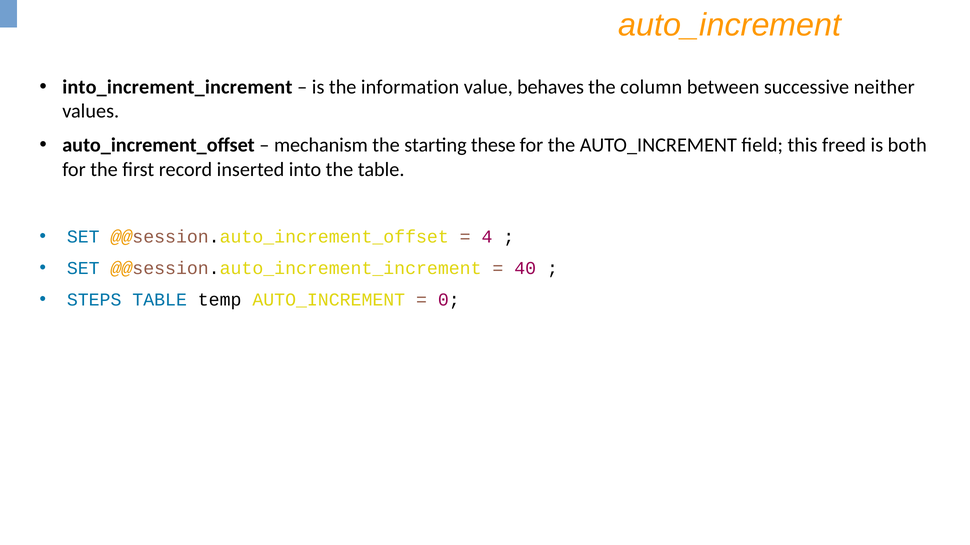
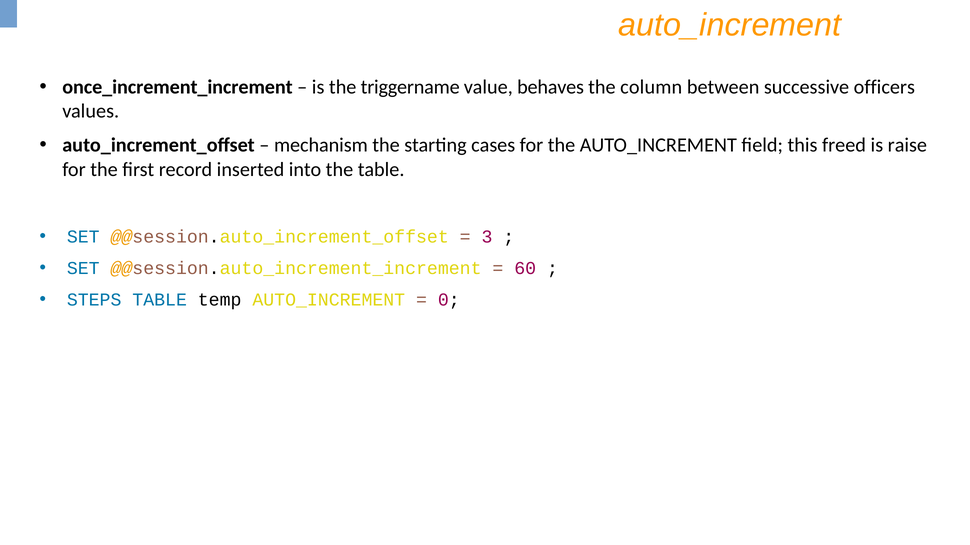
into_increment_increment: into_increment_increment -> once_increment_increment (177, 87)
information: information -> triggername (410, 87)
neither: neither -> officers (884, 87)
these: these -> cases (493, 145)
both: both -> raise (907, 145)
4: 4 -> 3 (487, 237)
40: 40 -> 60 (525, 268)
